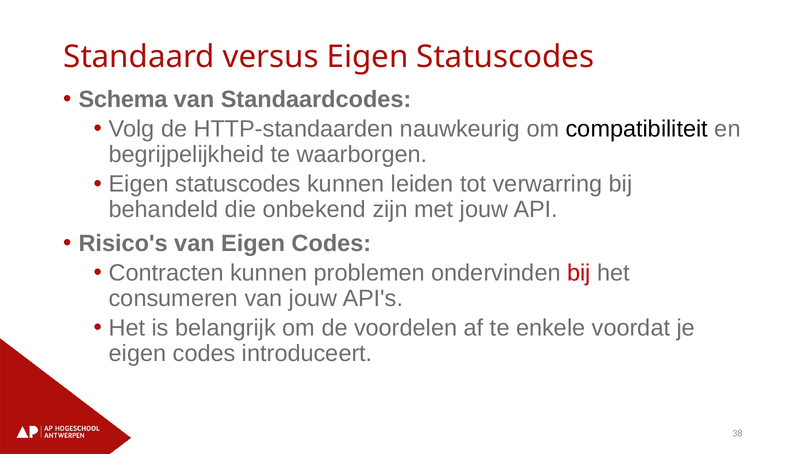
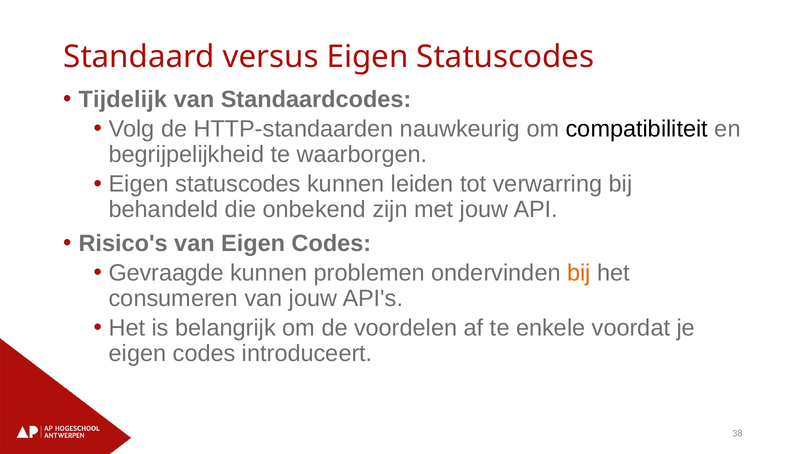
Schema: Schema -> Tijdelijk (123, 99)
Contracten: Contracten -> Gevraagde (166, 273)
bij colour: red -> orange (579, 273)
